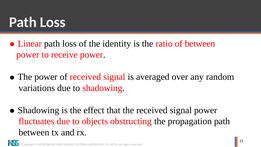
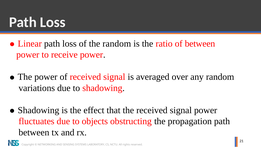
the identity: identity -> random (117, 44)
